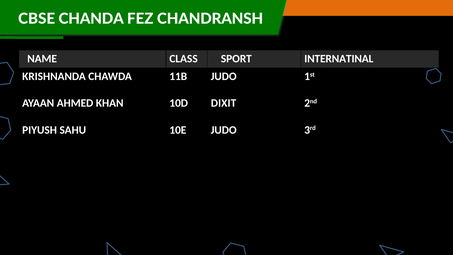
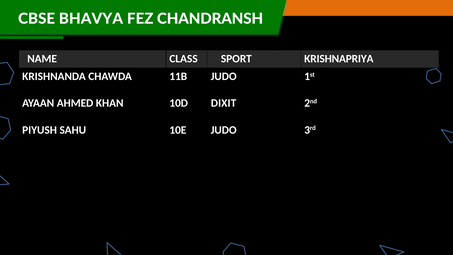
CHANDA: CHANDA -> BHAVYA (91, 19)
INTERNATINAL: INTERNATINAL -> KRISHNAPRIYA (339, 59)
